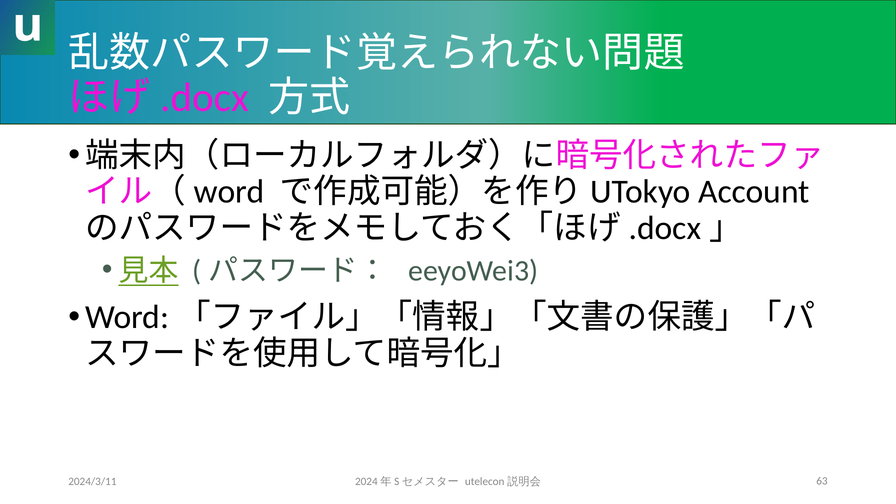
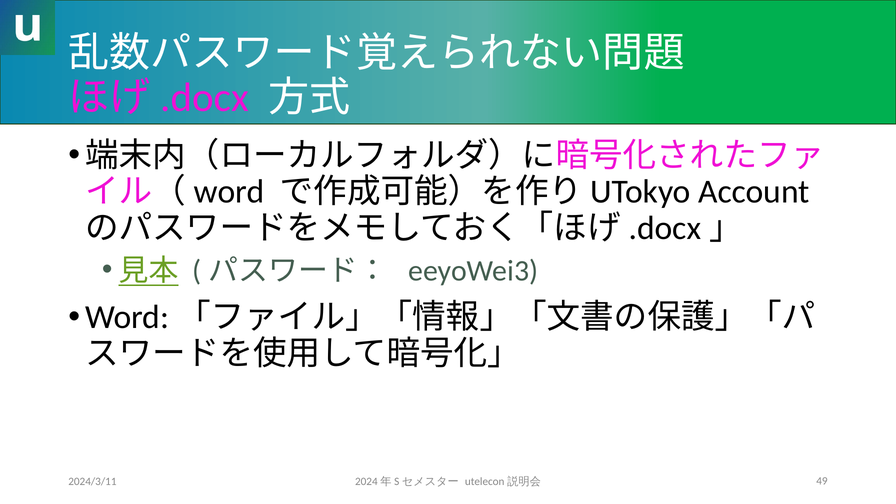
63: 63 -> 49 (822, 481)
